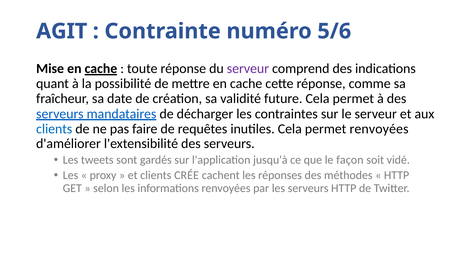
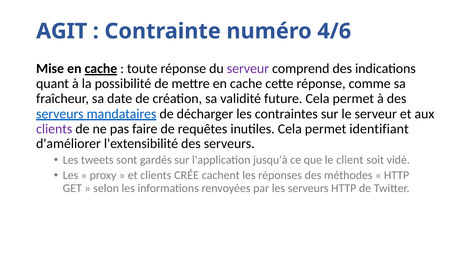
5/6: 5/6 -> 4/6 (334, 31)
clients colour: blue -> purple (54, 129)
permet renvoyées: renvoyées -> identifiant (379, 129)
façon: façon -> client (350, 160)
